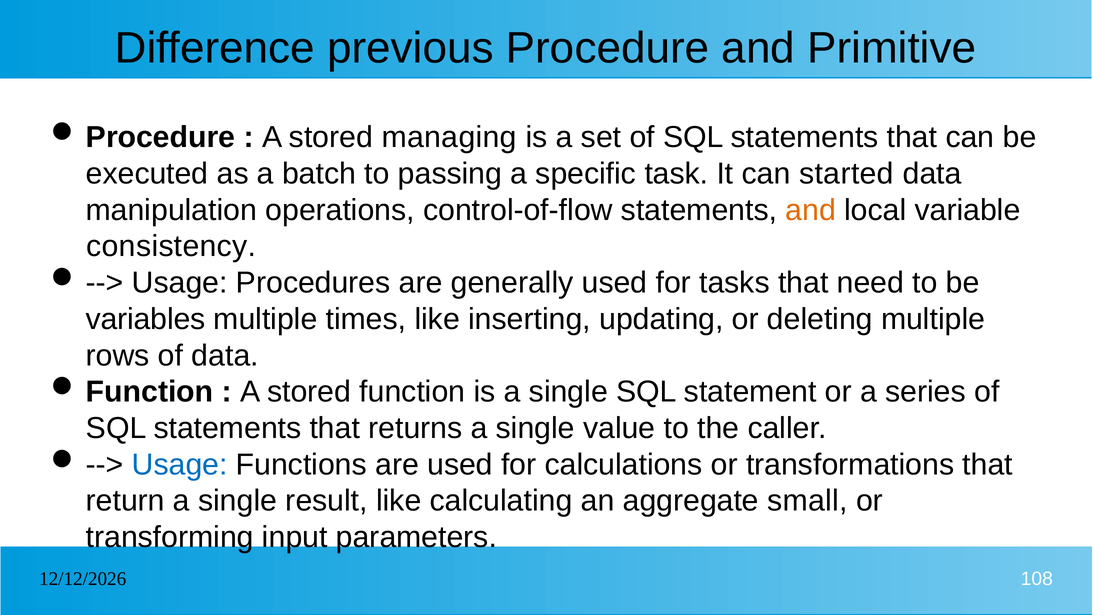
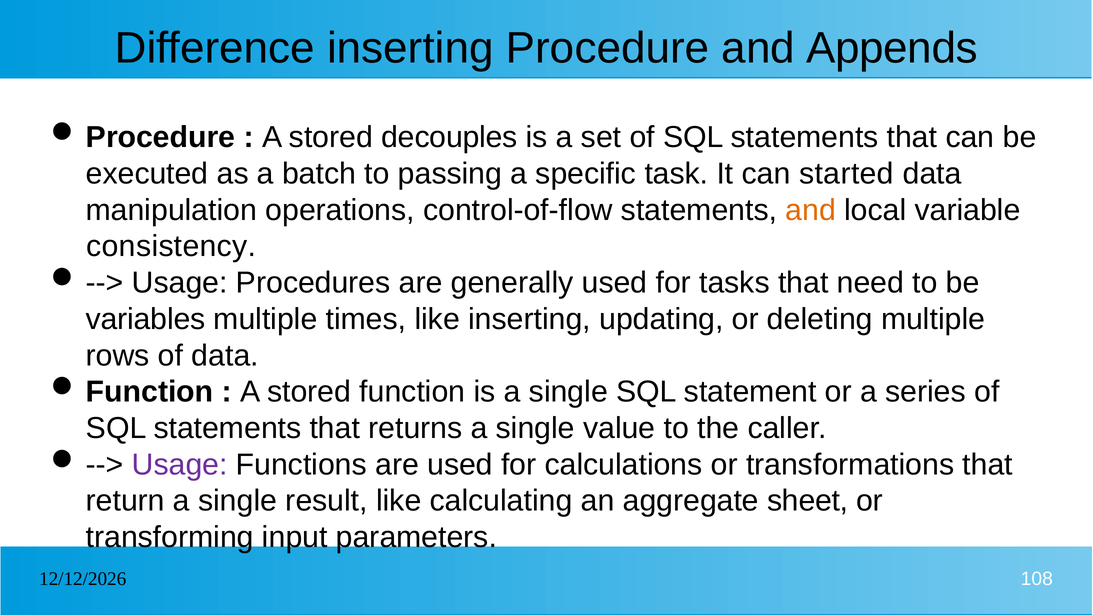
Difference previous: previous -> inserting (410, 48)
Primitive: Primitive -> Appends (892, 48)
managing: managing -> decouples (449, 137)
Usage colour: blue -> purple (180, 464)
small: small -> sheet (808, 501)
